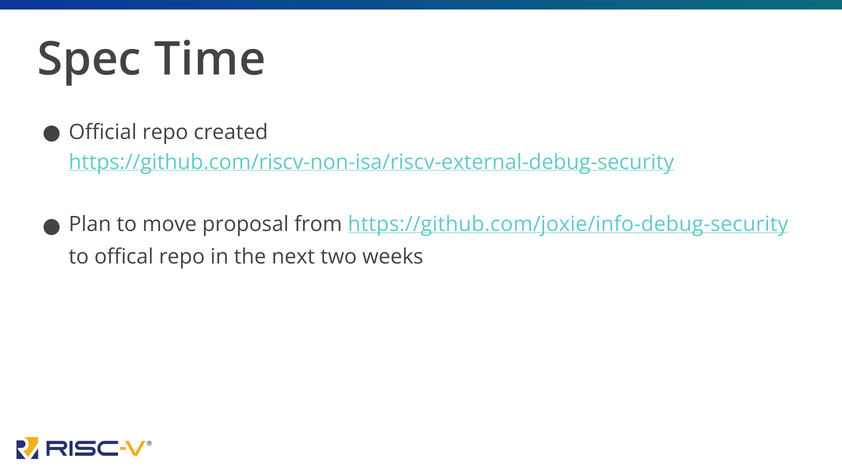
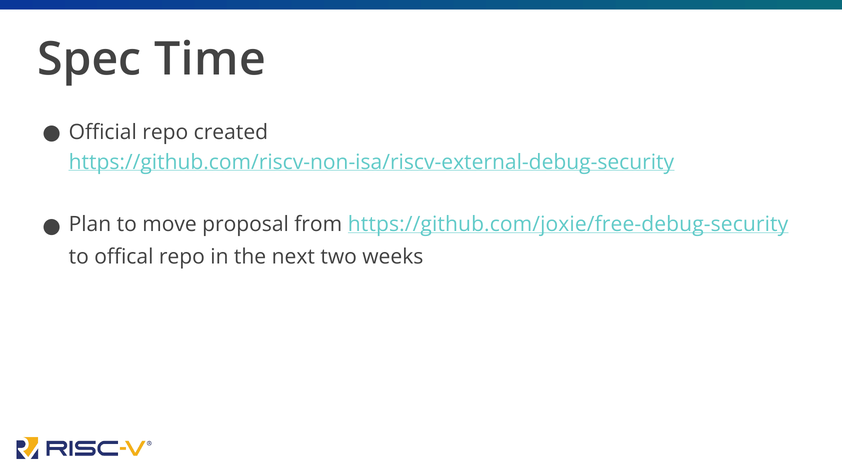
https://github.com/joxie/info-debug-security: https://github.com/joxie/info-debug-security -> https://github.com/joxie/free-debug-security (568, 224)
